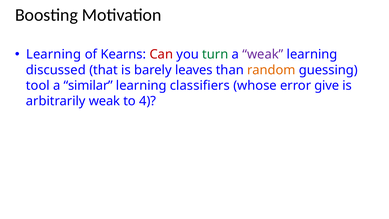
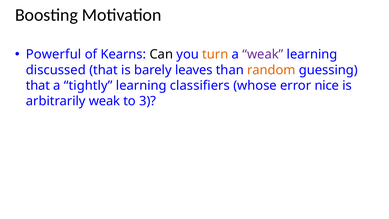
Learning: Learning -> Powerful (54, 54)
Can colour: red -> black (161, 54)
turn colour: green -> orange (215, 54)
tool: tool -> that (38, 86)
similar: similar -> tightly (88, 86)
give: give -> nice (327, 86)
4: 4 -> 3 (148, 101)
